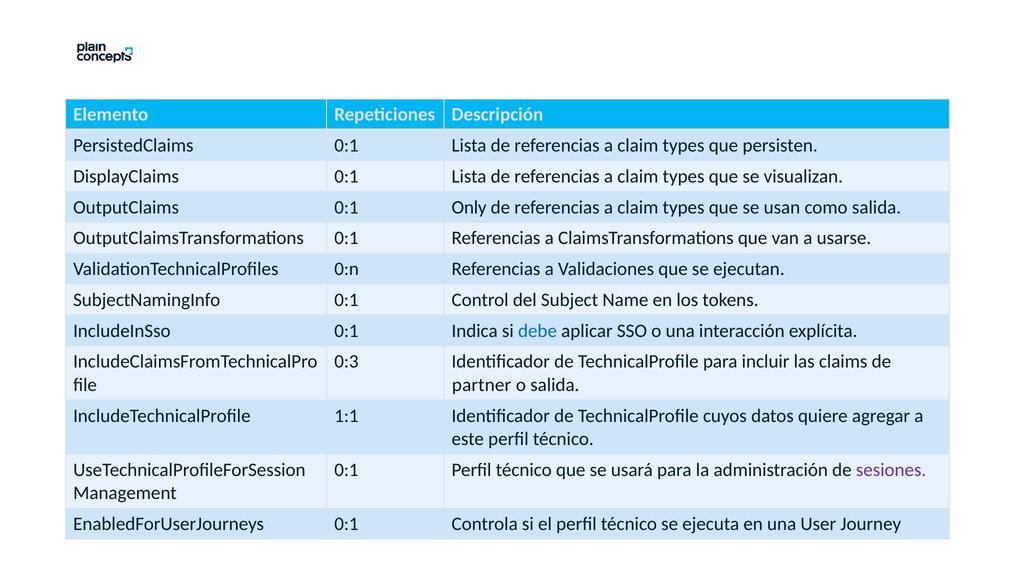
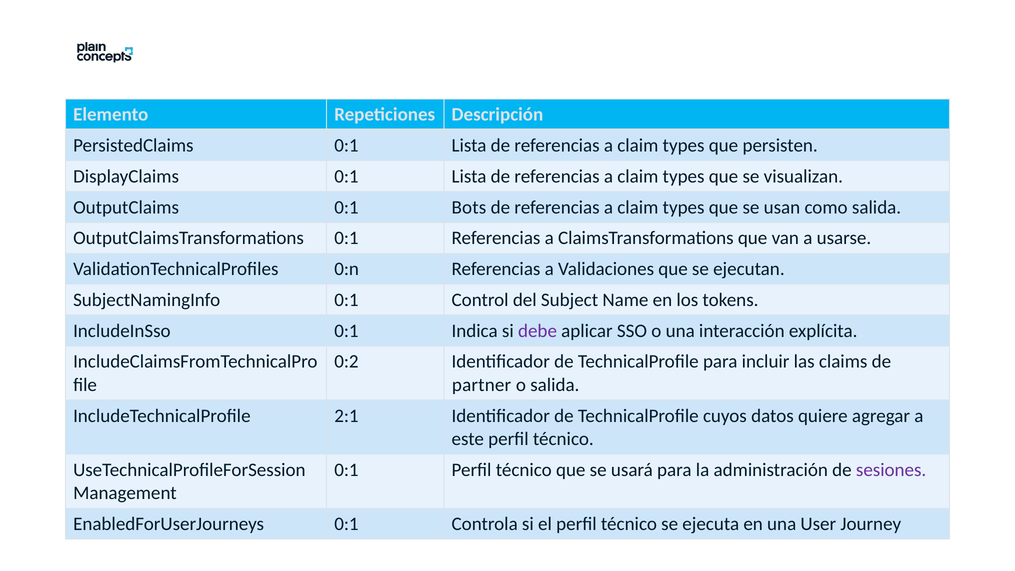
Only: Only -> Bots (469, 207)
debe colour: blue -> purple (537, 331)
0:3: 0:3 -> 0:2 (346, 362)
1:1: 1:1 -> 2:1 (346, 416)
